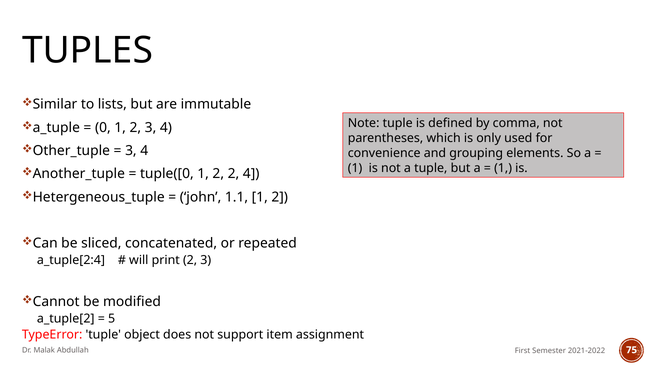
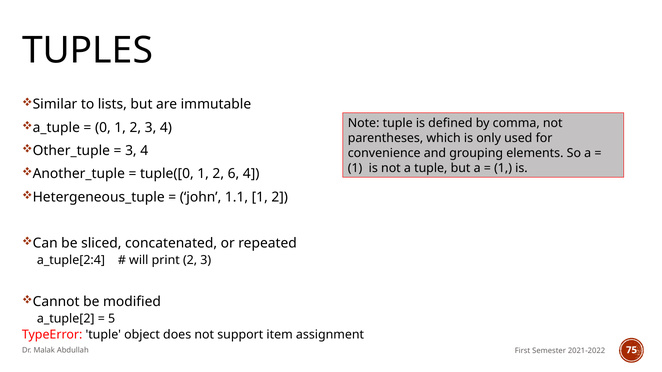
2 2: 2 -> 6 (233, 174)
